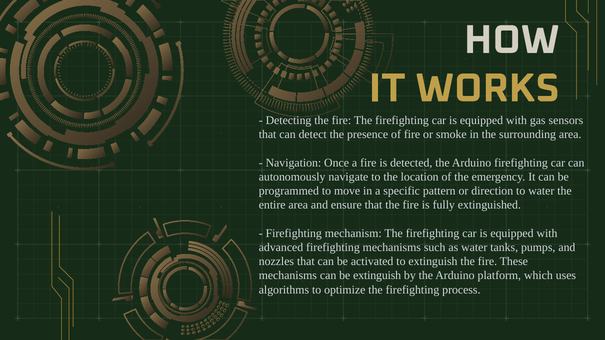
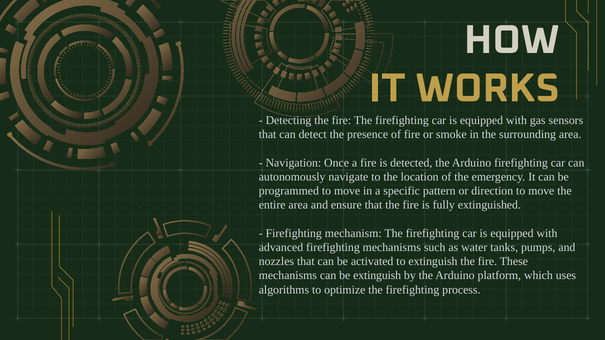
direction to water: water -> move (541, 191)
